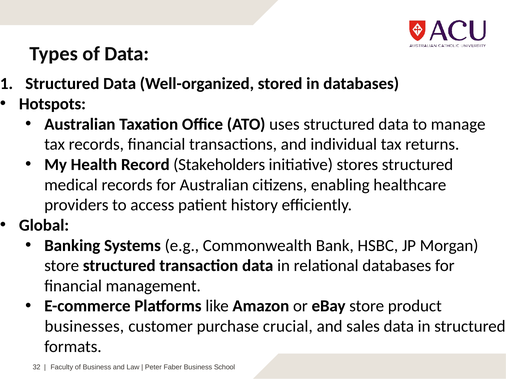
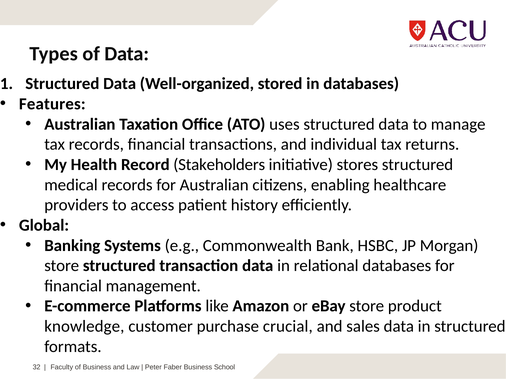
Hotspots: Hotspots -> Features (52, 104)
businesses: businesses -> knowledge (84, 327)
